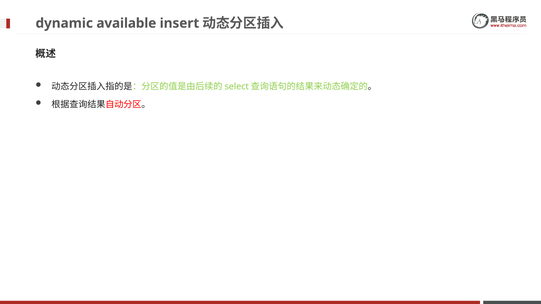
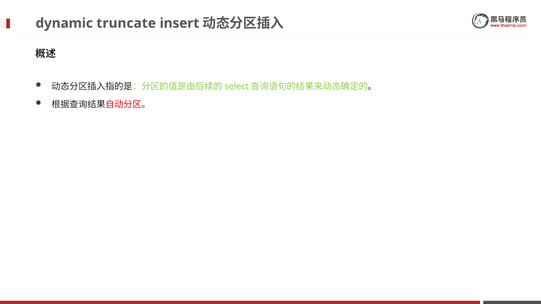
available: available -> truncate (126, 23)
